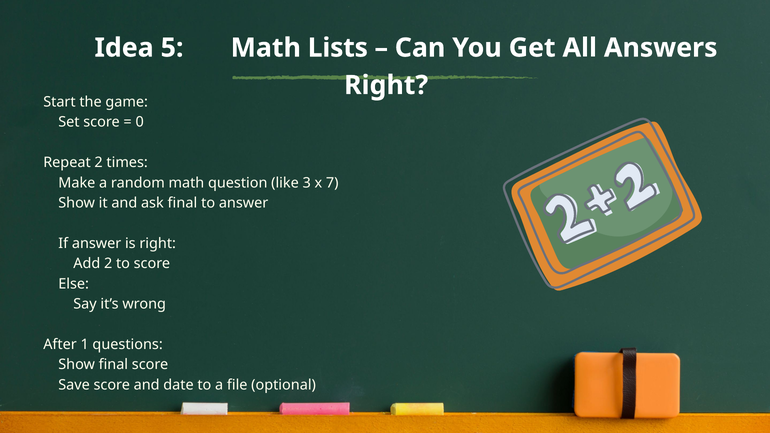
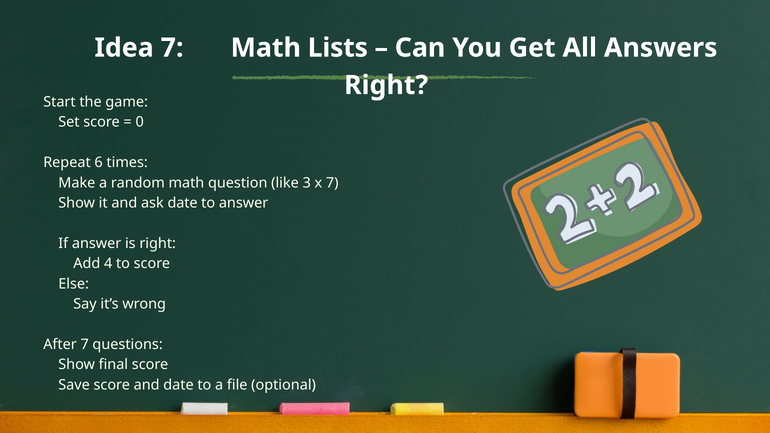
Idea 5: 5 -> 7 (172, 48)
Repeat 2: 2 -> 6 (99, 163)
ask final: final -> date (183, 203)
Add 2: 2 -> 4 (108, 264)
After 1: 1 -> 7 (85, 345)
